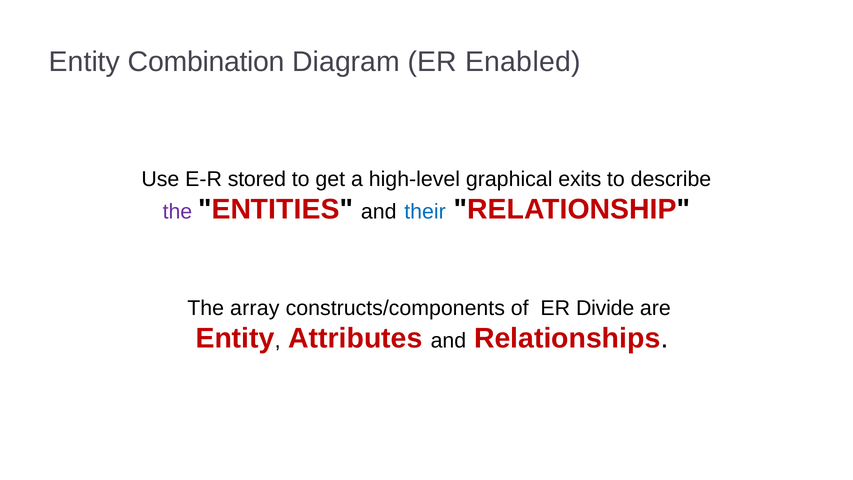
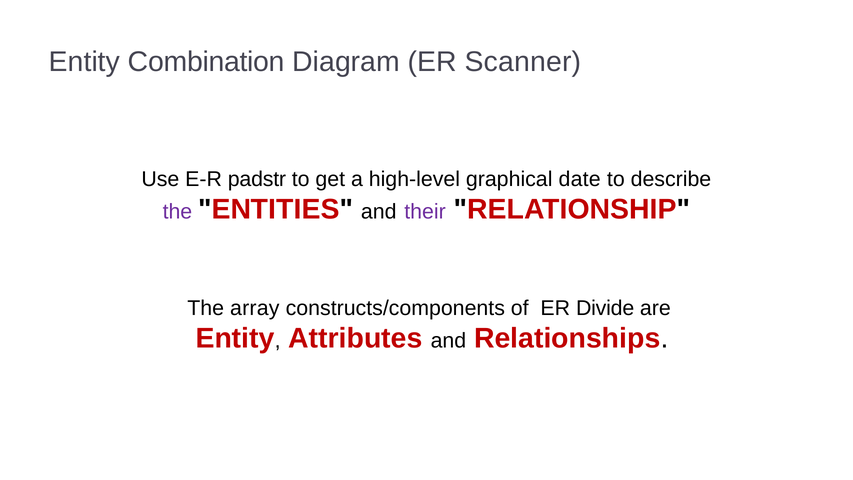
Enabled: Enabled -> Scanner (523, 62)
stored: stored -> padstr (257, 179)
exits: exits -> date (580, 179)
their colour: blue -> purple (425, 212)
